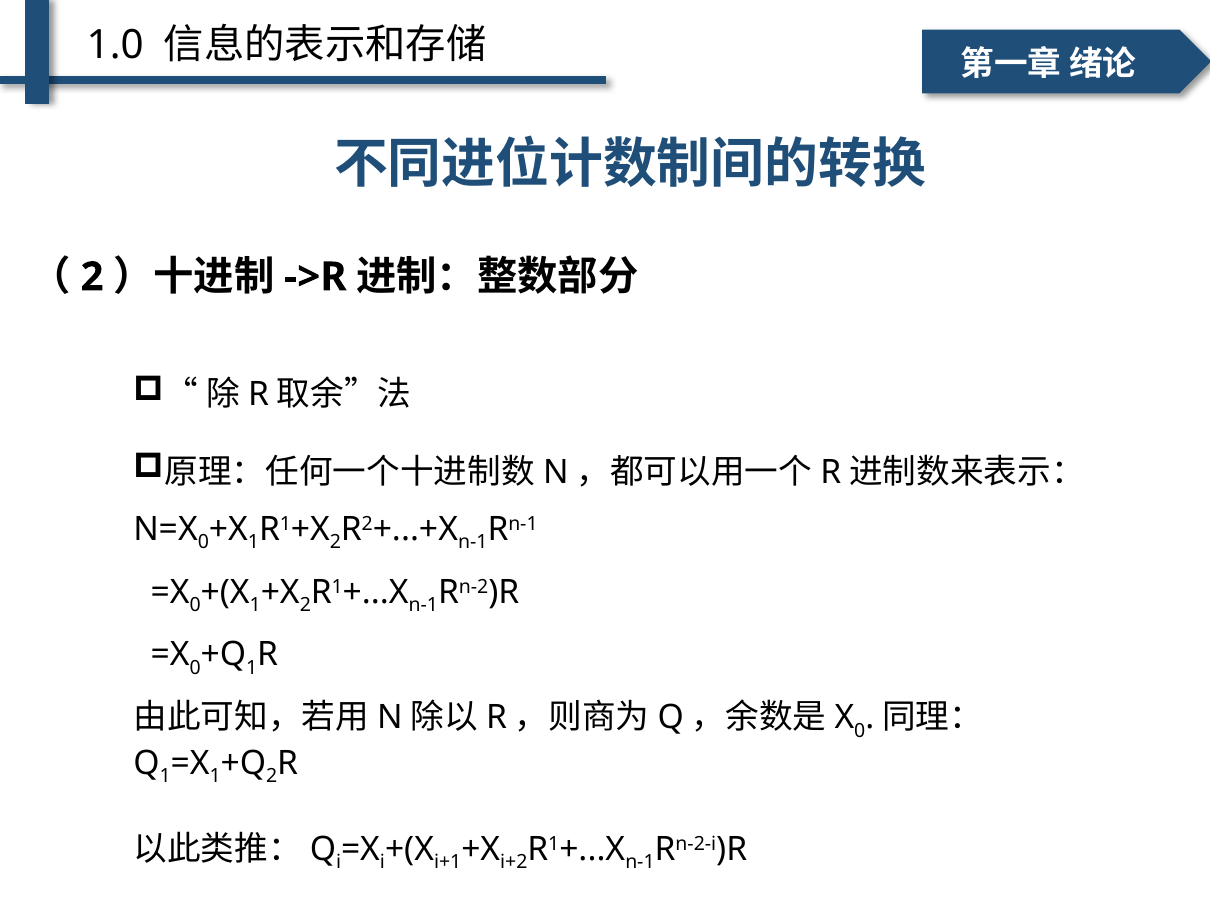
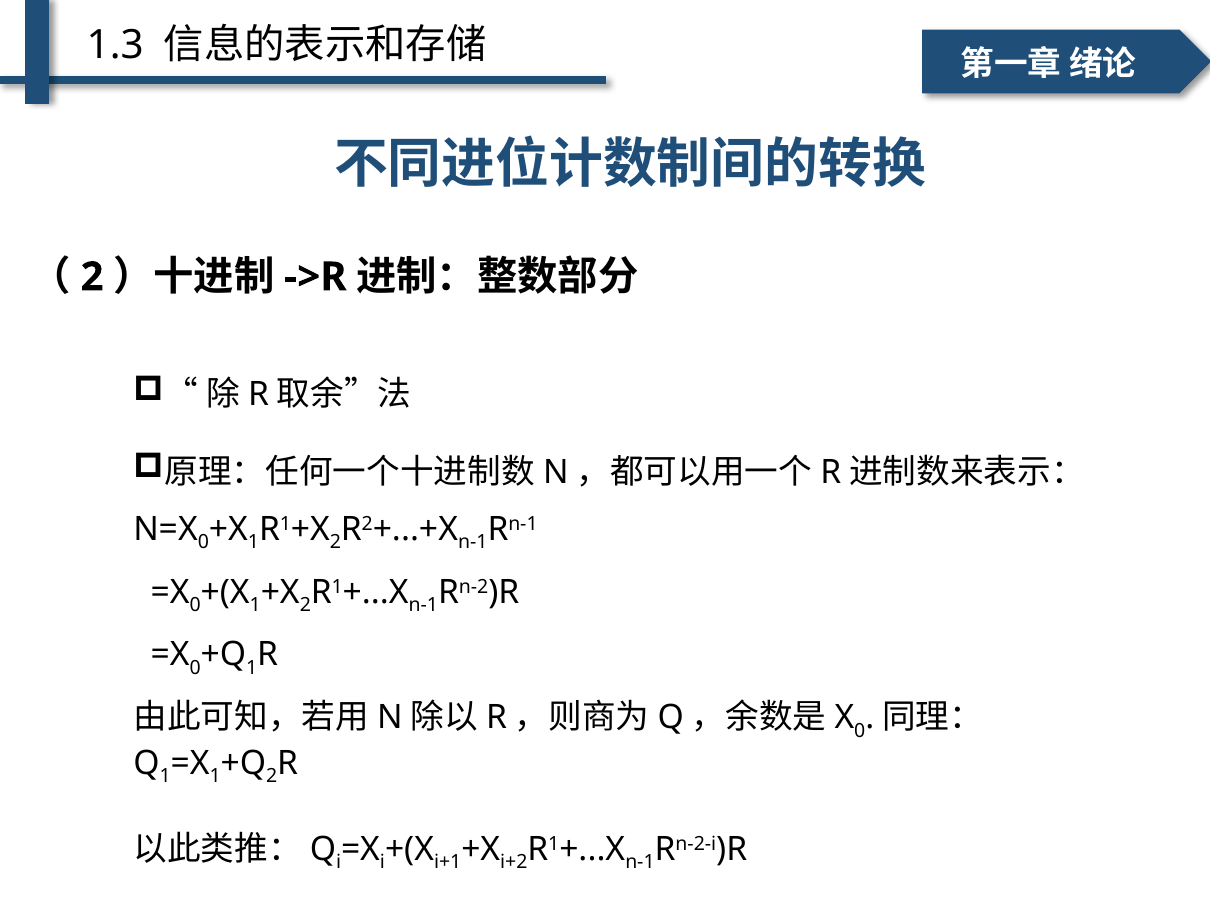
1.0: 1.0 -> 1.3 (115, 45)
